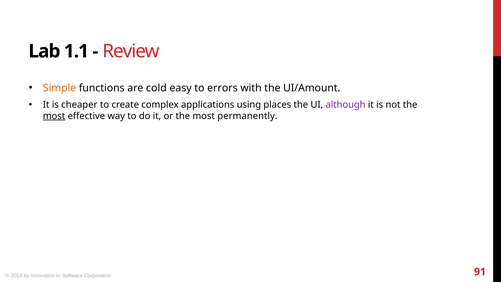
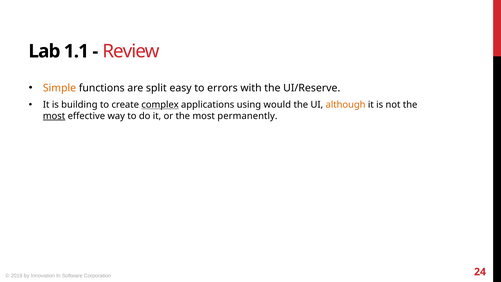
cold: cold -> split (156, 88)
UI/Amount: UI/Amount -> UI/Reserve (312, 88)
cheaper: cheaper -> building (79, 105)
complex underline: none -> present (160, 105)
places: places -> would (277, 105)
although colour: purple -> orange (346, 105)
91: 91 -> 24 (480, 272)
